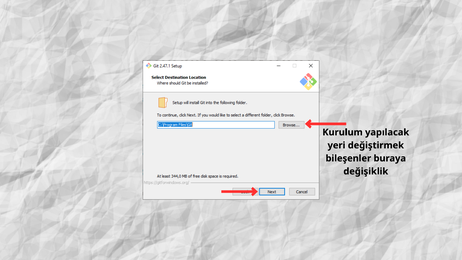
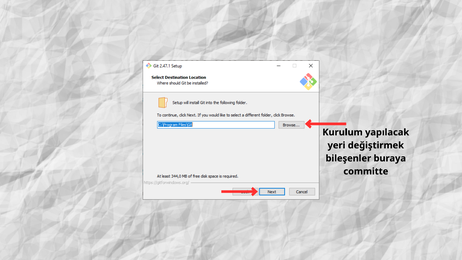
değişiklik: değişiklik -> committe (366, 171)
